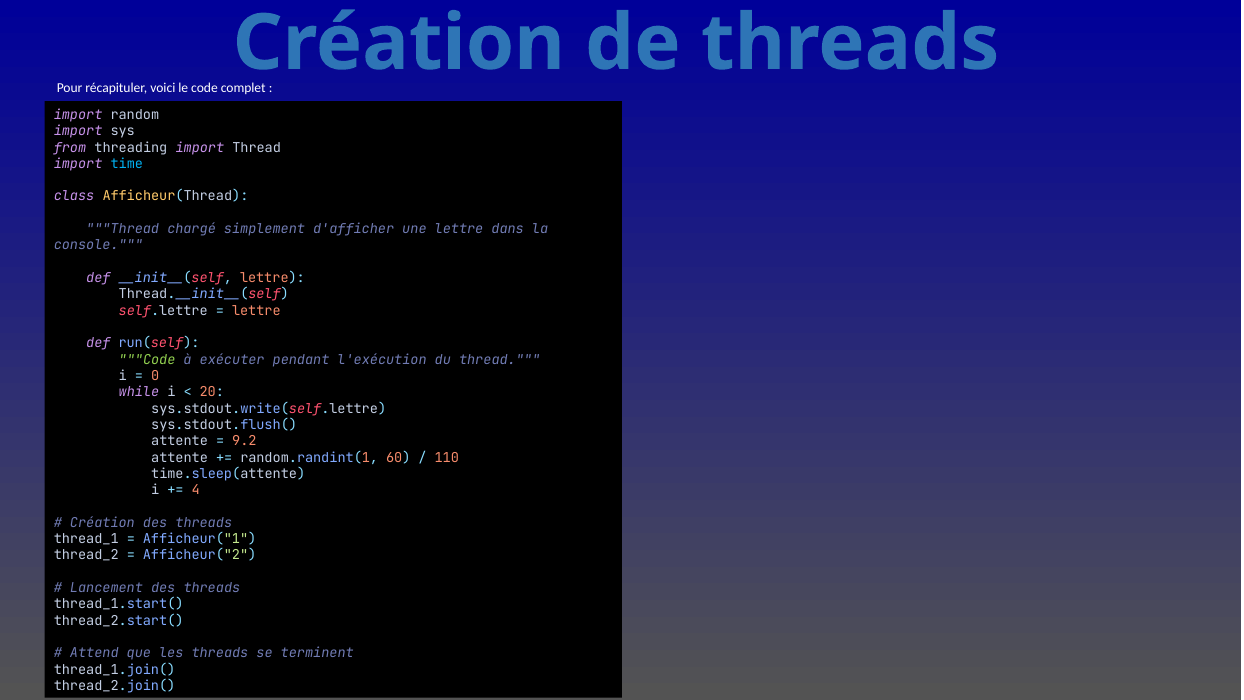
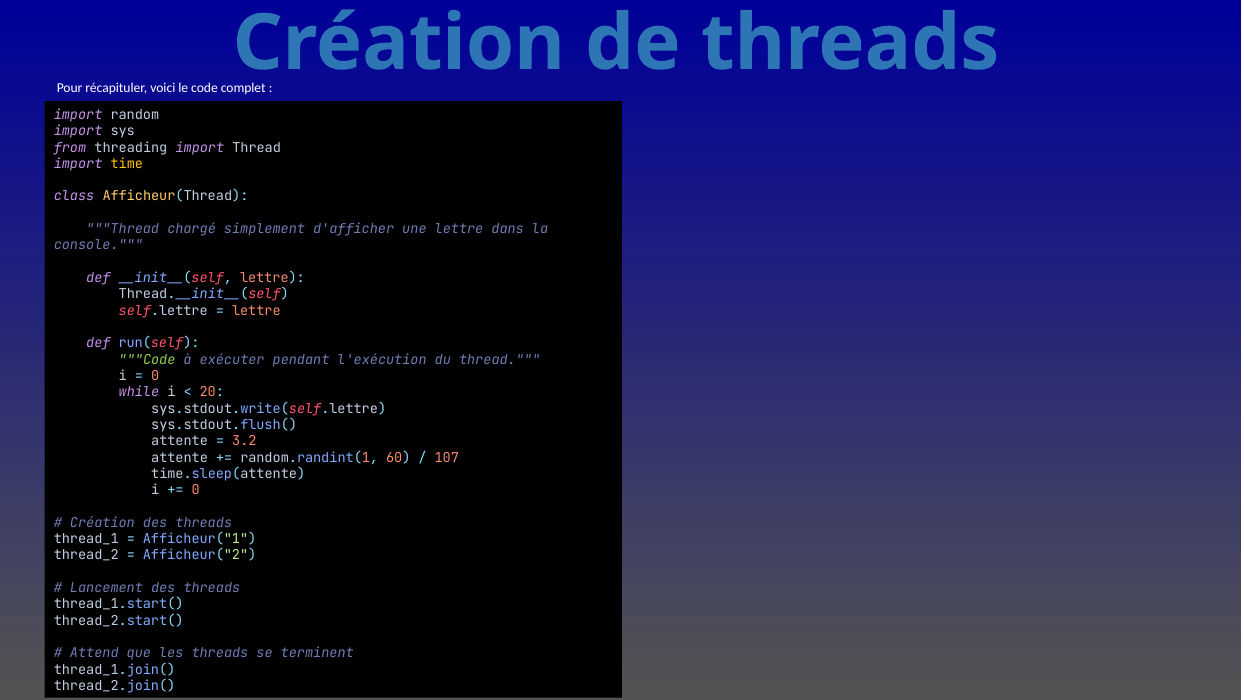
time colour: light blue -> yellow (127, 164)
9.2: 9.2 -> 3.2 (244, 441)
110: 110 -> 107 (447, 457)
4: 4 -> 0 (196, 490)
